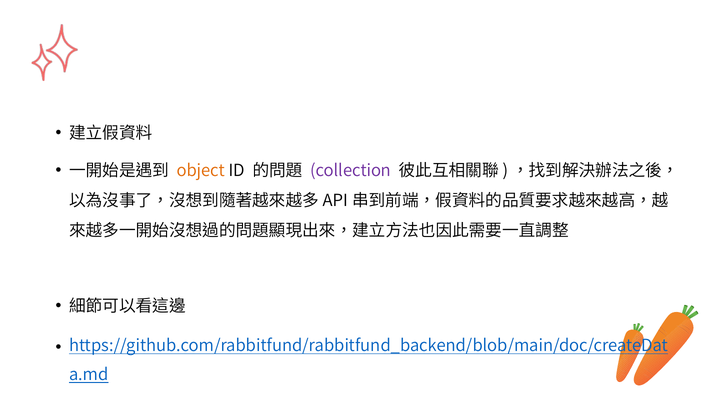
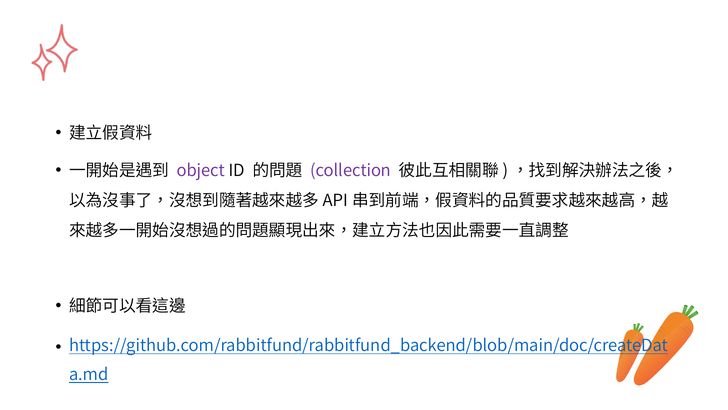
object colour: orange -> purple (201, 171)
